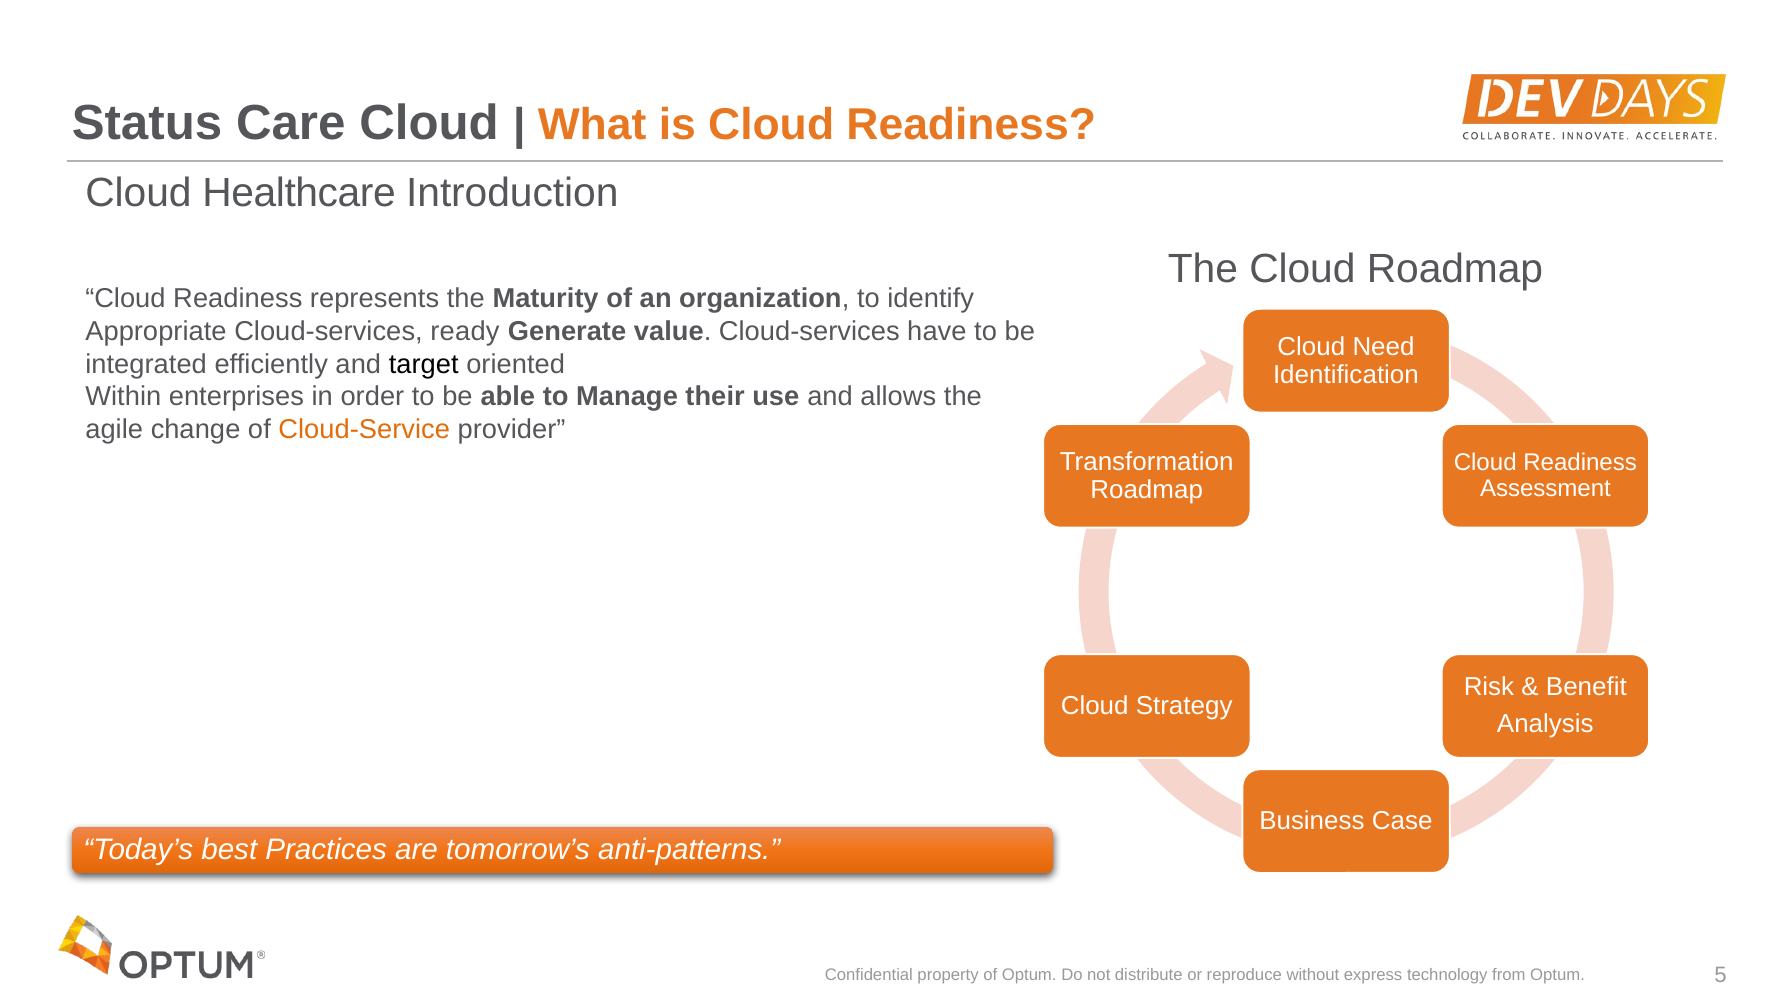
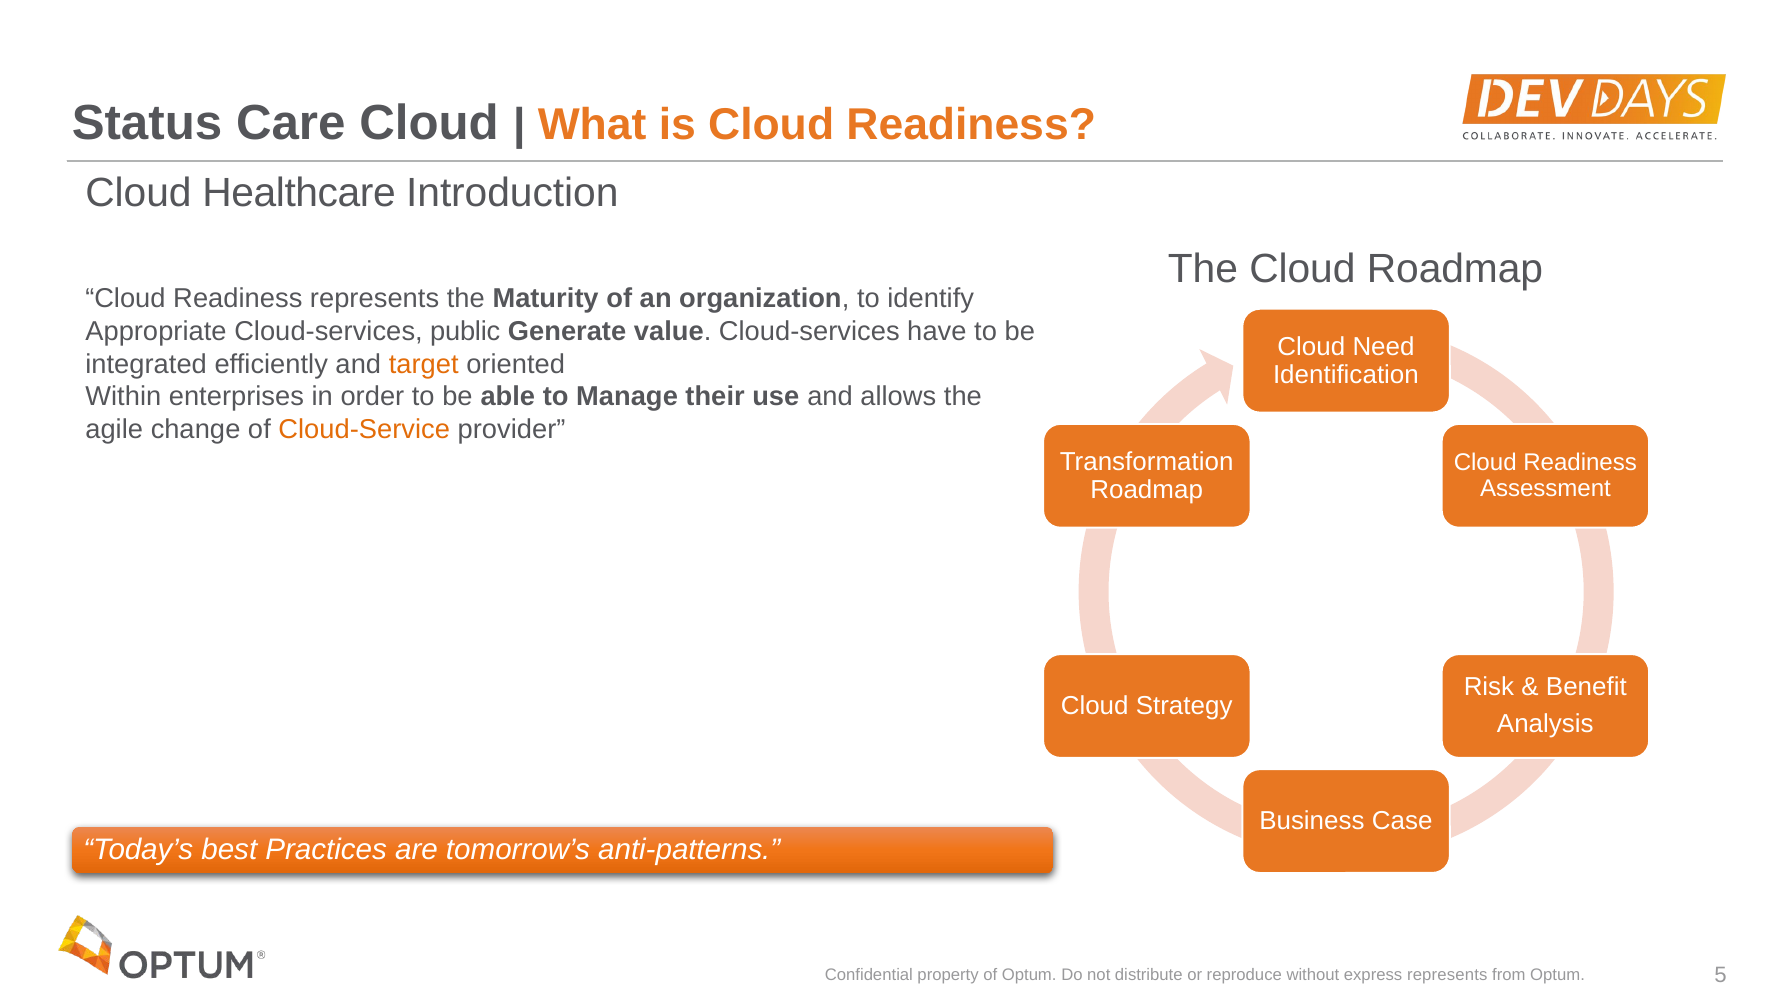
ready: ready -> public (465, 331)
target colour: black -> orange (424, 364)
express technology: technology -> represents (1447, 974)
